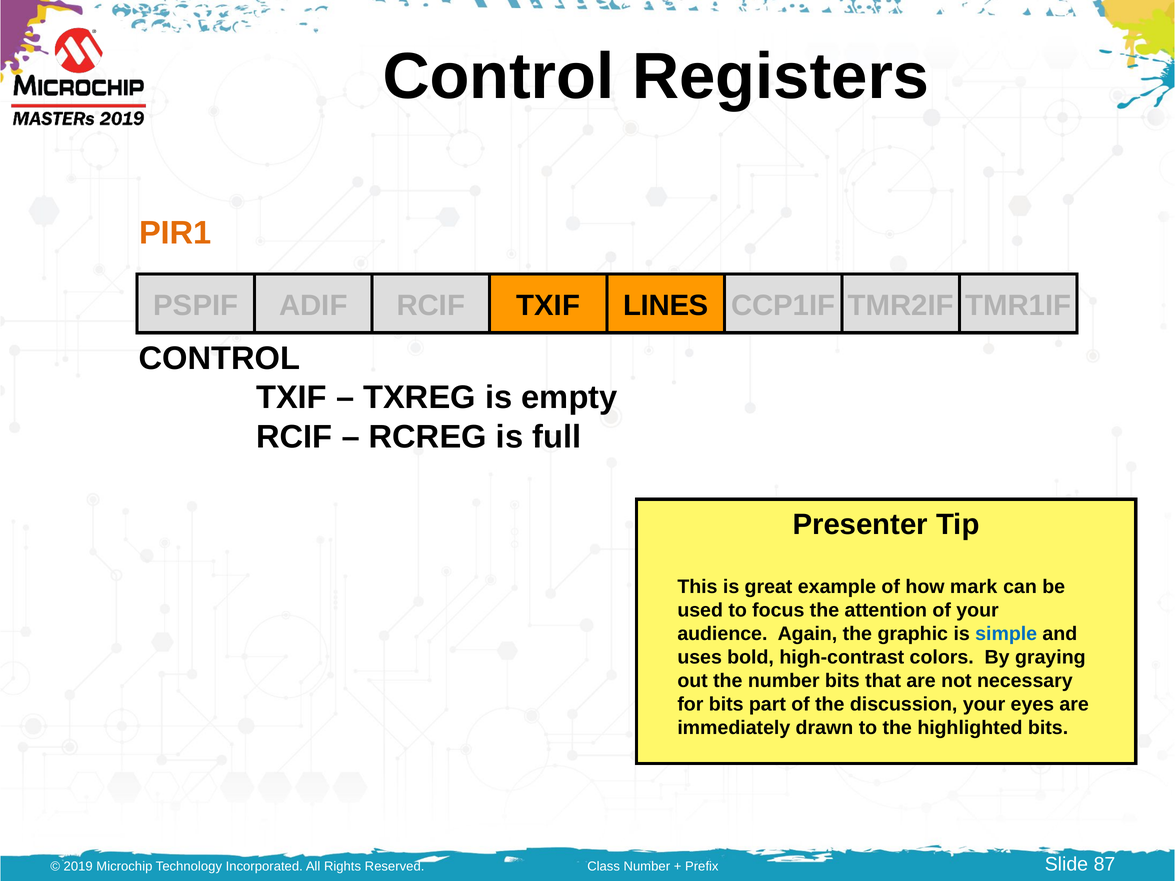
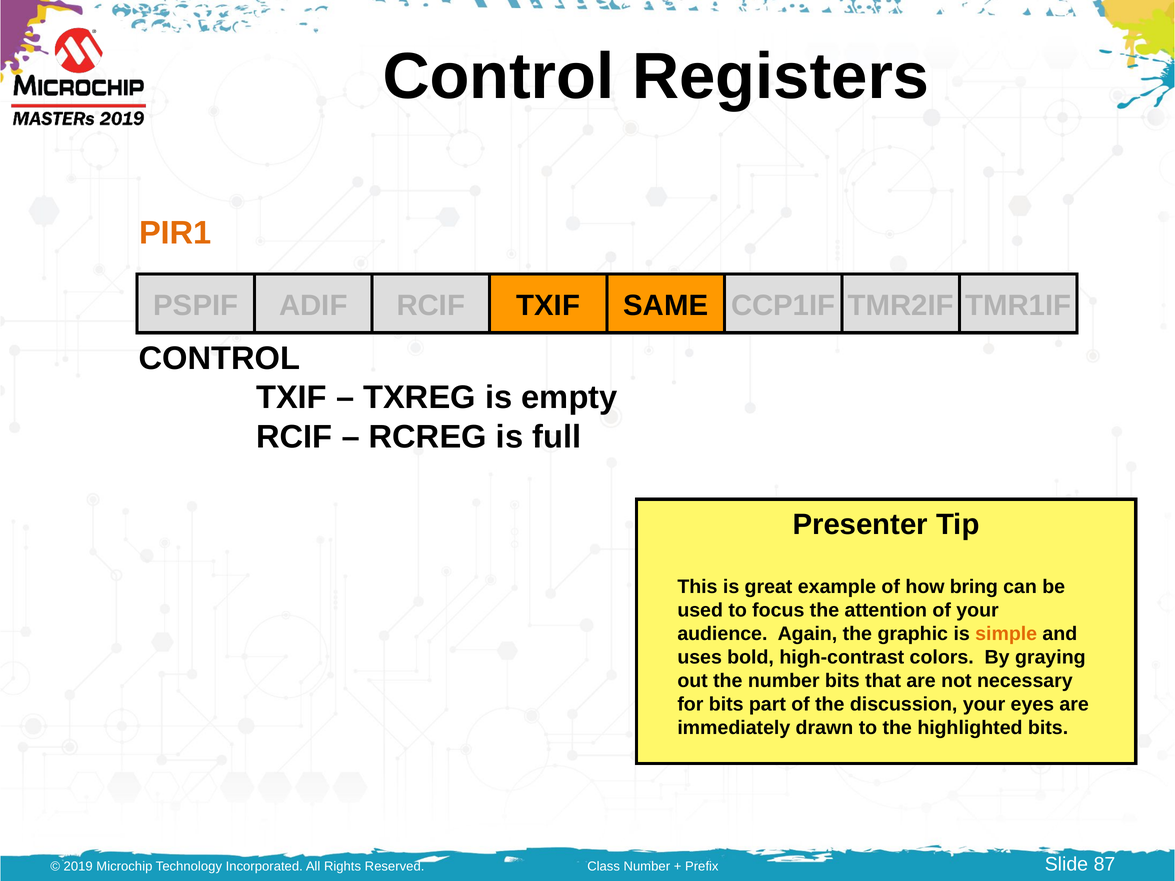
LINES: LINES -> SAME (666, 306)
mark: mark -> bring (974, 587)
simple colour: blue -> orange (1006, 634)
